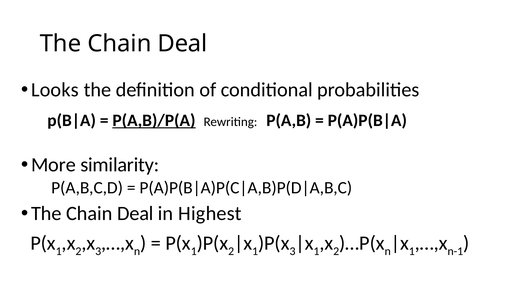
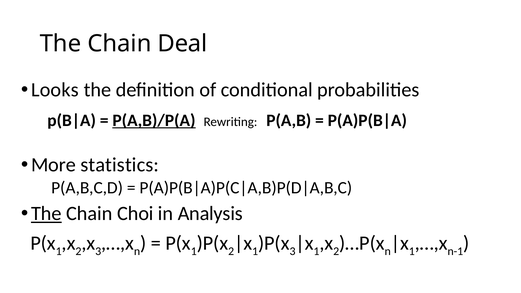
similarity: similarity -> statistics (120, 165)
The underline: none -> present (46, 214)
Deal: Deal -> Choi (135, 214)
Highest: Highest -> Analysis (210, 214)
